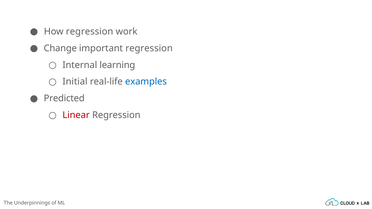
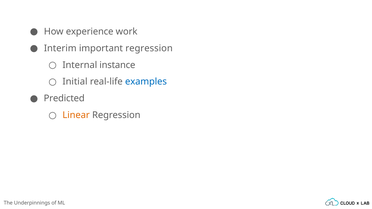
How regression: regression -> experience (90, 32)
Change: Change -> Interim (60, 48)
learning: learning -> instance (117, 65)
Linear colour: red -> orange (76, 115)
